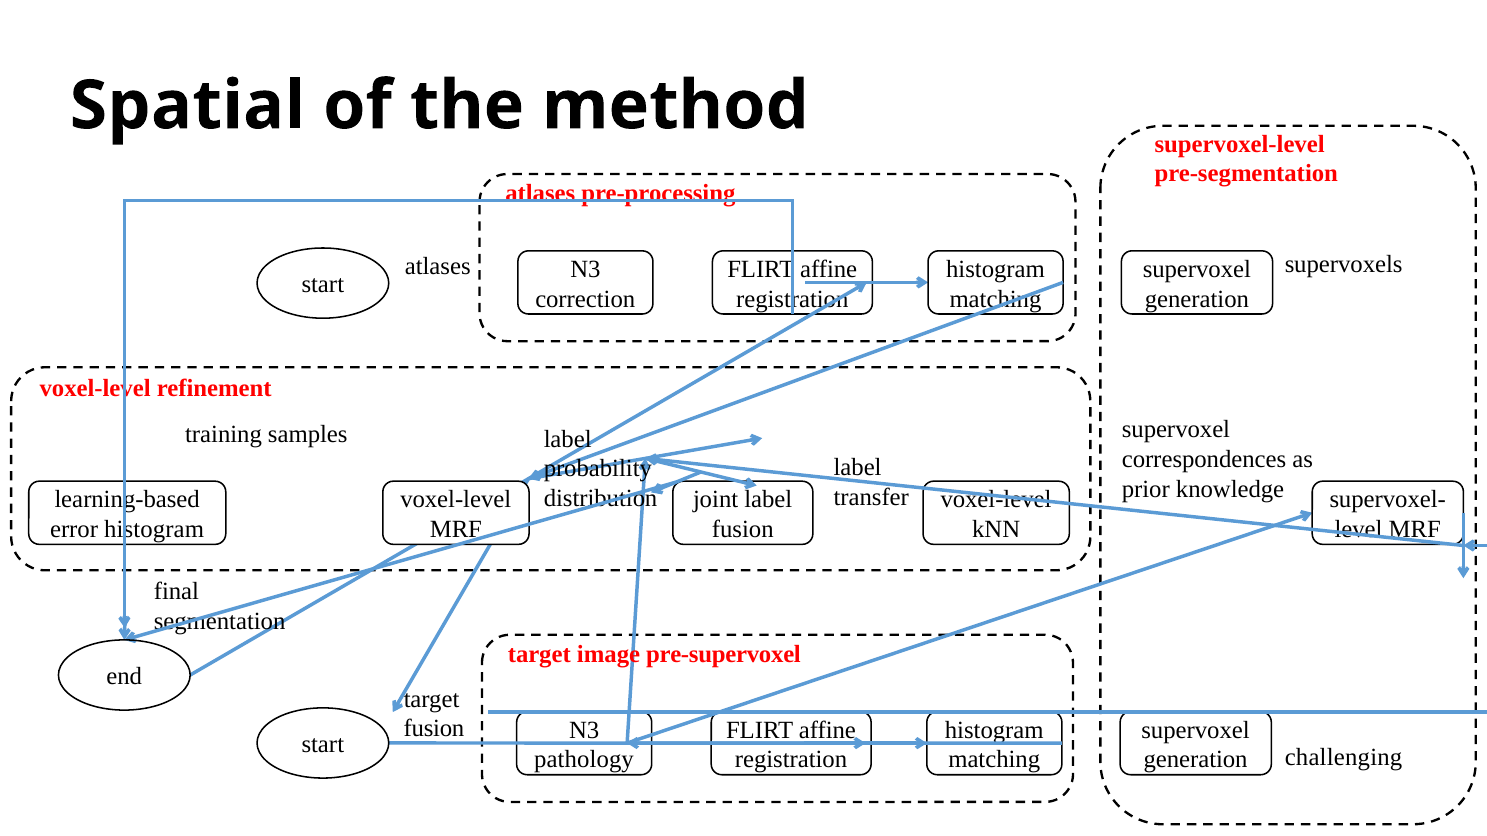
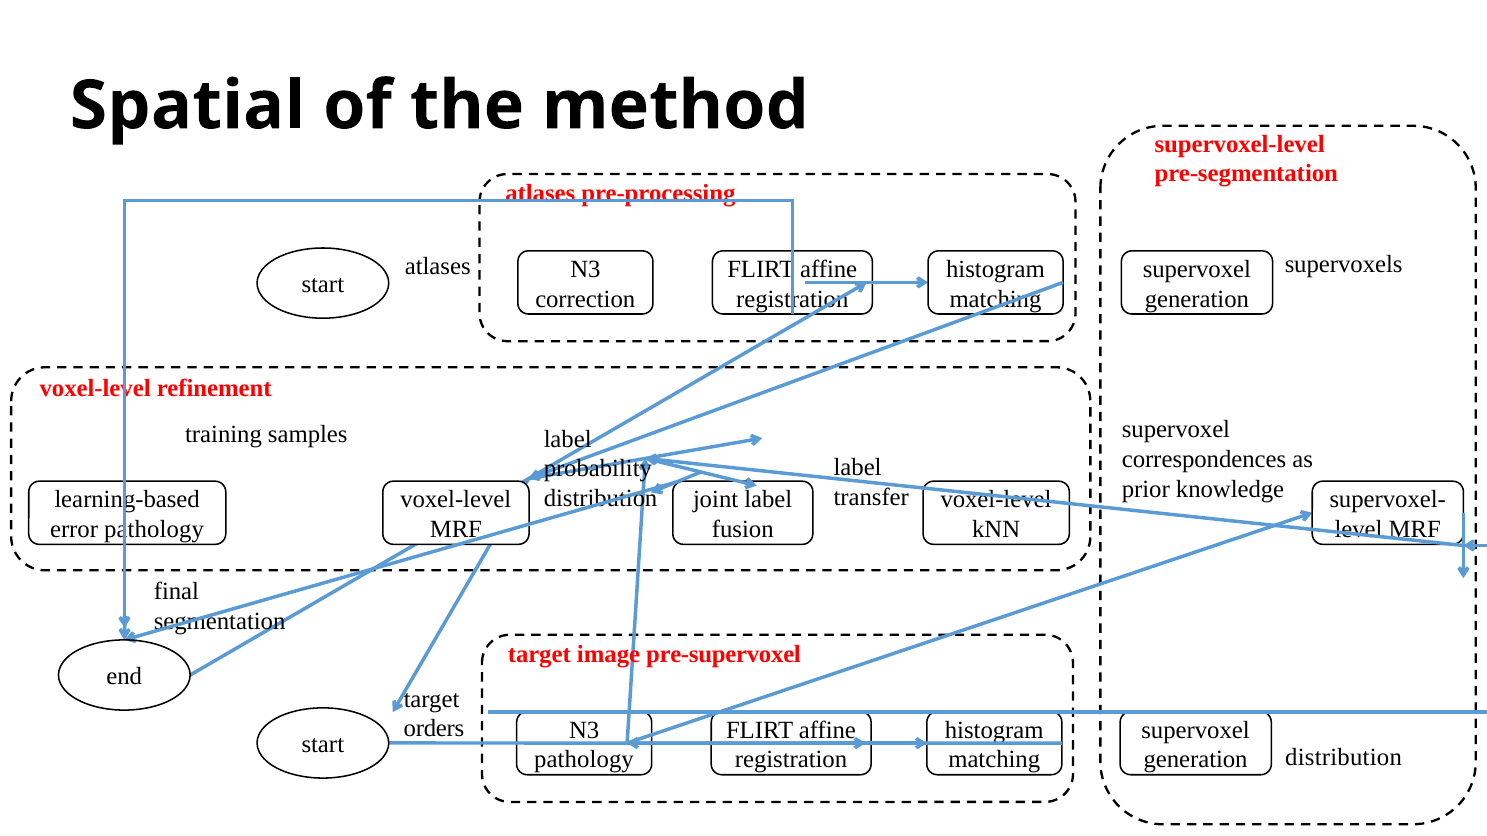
error histogram: histogram -> pathology (154, 530)
fusion: fusion -> orders (434, 729)
challenging: challenging -> distribution (1344, 758)
